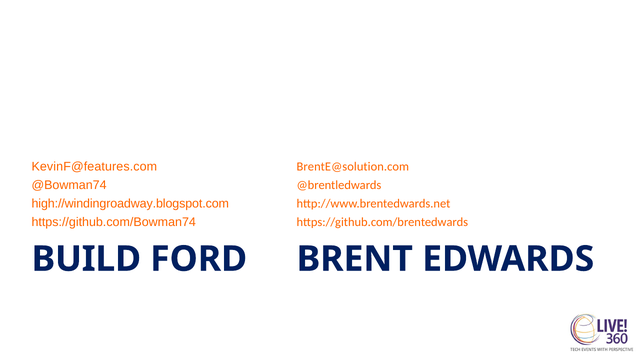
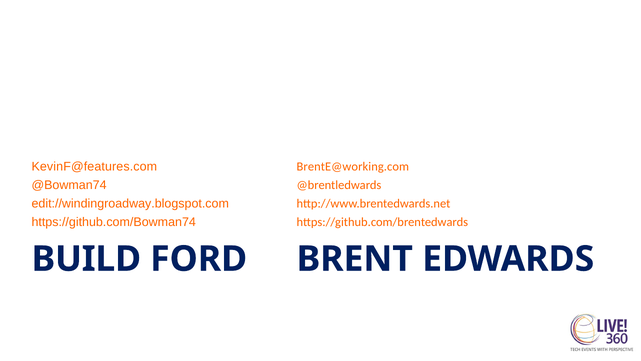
BrentE@solution.com: BrentE@solution.com -> BrentE@working.com (353, 166)
high://windingroadway.blogspot.com: high://windingroadway.blogspot.com -> edit://windingroadway.blogspot.com (130, 203)
